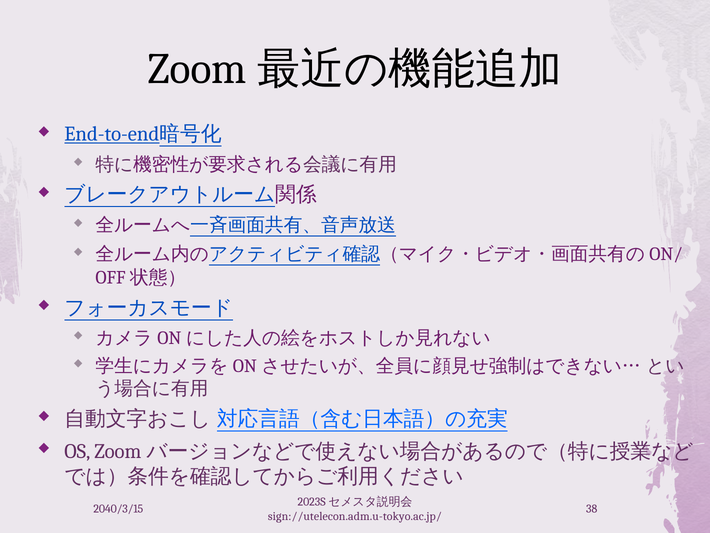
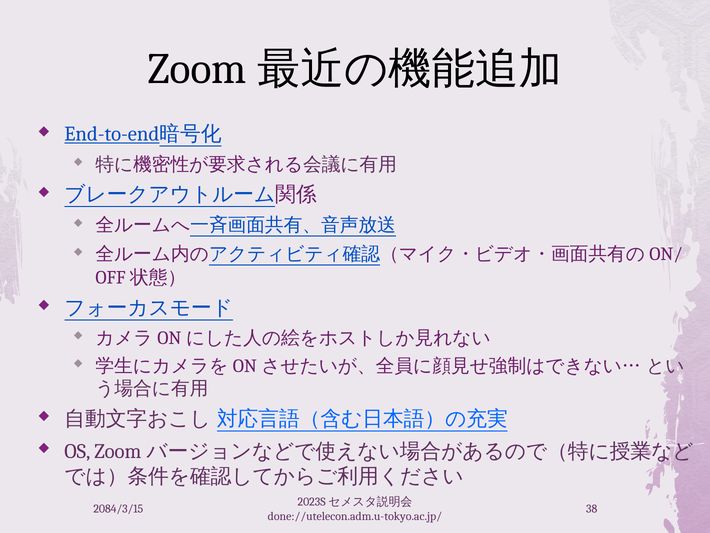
2040/3/15: 2040/3/15 -> 2084/3/15 (118, 509)
sign://utelecon.adm.u-tokyo.ac.jp/: sign://utelecon.adm.u-tokyo.ac.jp/ -> done://utelecon.adm.u-tokyo.ac.jp/ (355, 516)
